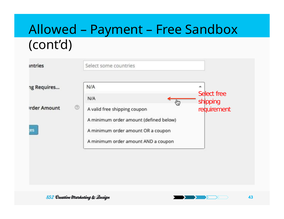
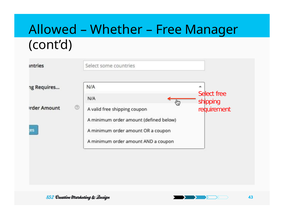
Payment: Payment -> Whether (116, 30)
Sandbox: Sandbox -> Manager (212, 30)
